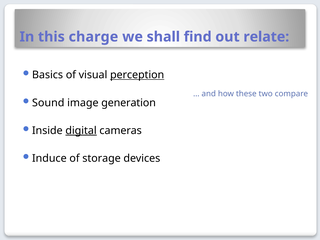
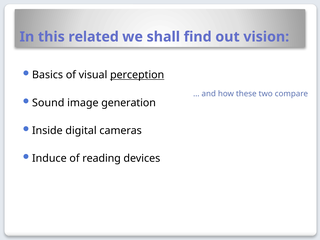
charge: charge -> related (94, 37)
relate: relate -> vision (266, 37)
digital underline: present -> none (81, 131)
storage: storage -> reading (102, 158)
